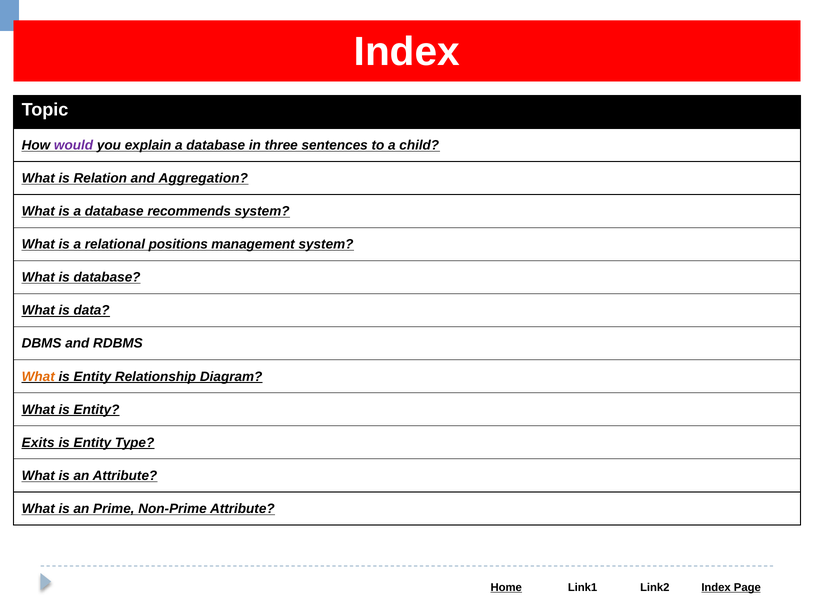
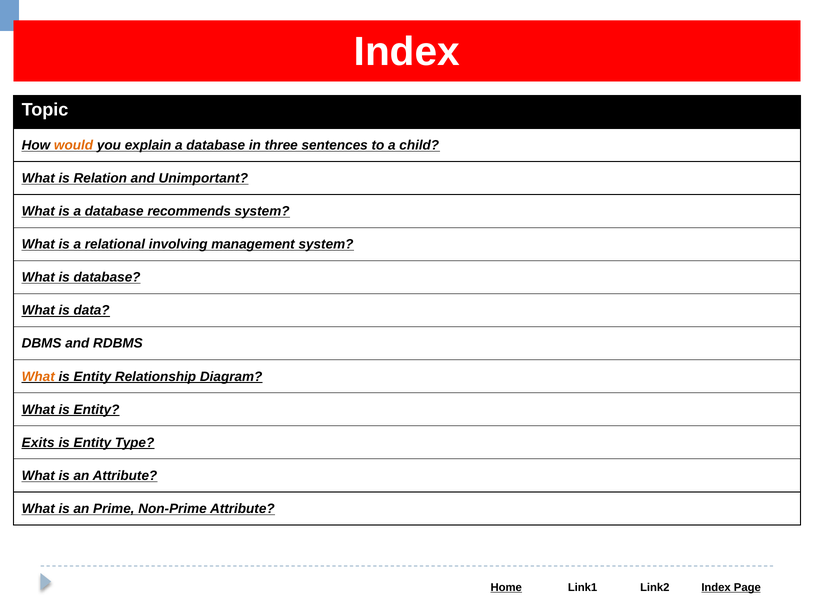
would colour: purple -> orange (74, 145)
Aggregation: Aggregation -> Unimportant (203, 178)
positions: positions -> involving (178, 244)
